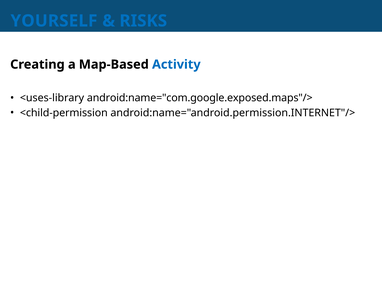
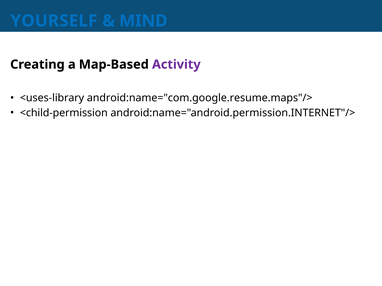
RISKS: RISKS -> MIND (143, 21)
Activity colour: blue -> purple (176, 65)
android:name="com.google.exposed.maps"/>: android:name="com.google.exposed.maps"/> -> android:name="com.google.resume.maps"/> (200, 98)
